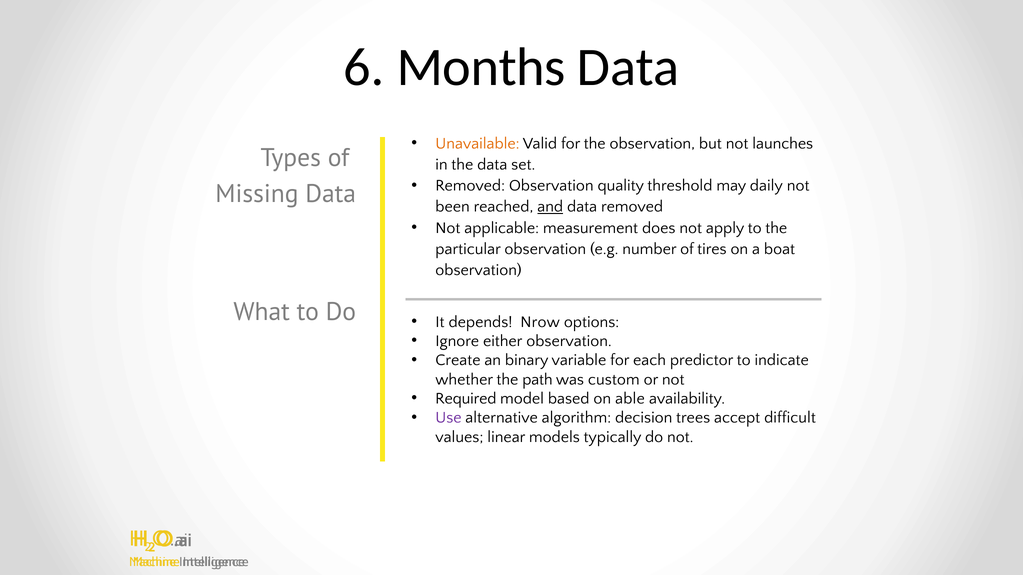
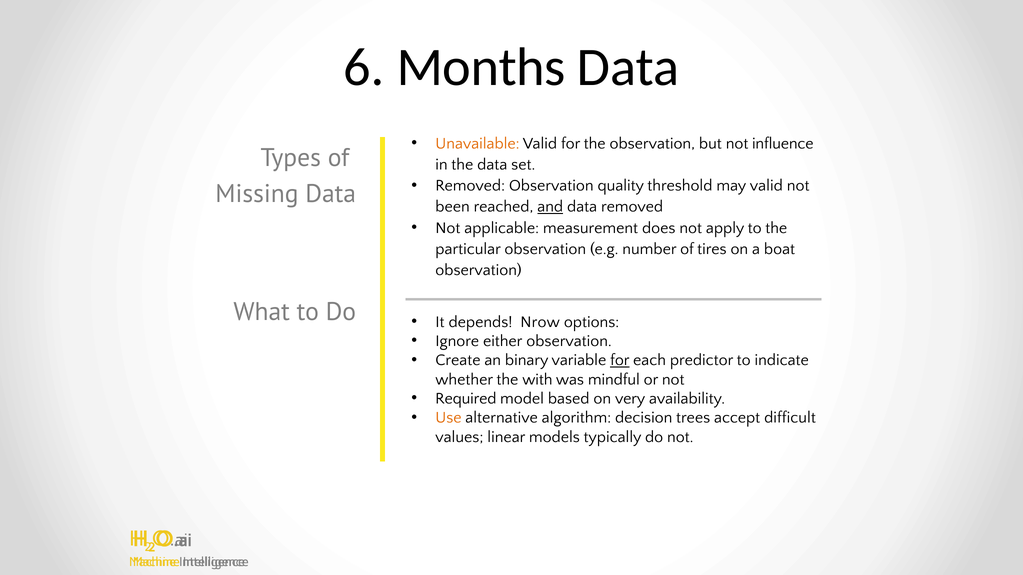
launches: launches -> influence (783, 144)
may daily: daily -> valid (766, 186)
for underline: none -> present (620, 360)
path: path -> with (537, 380)
custom: custom -> mindful (614, 380)
able: able -> very (630, 399)
Use colour: purple -> orange (448, 418)
